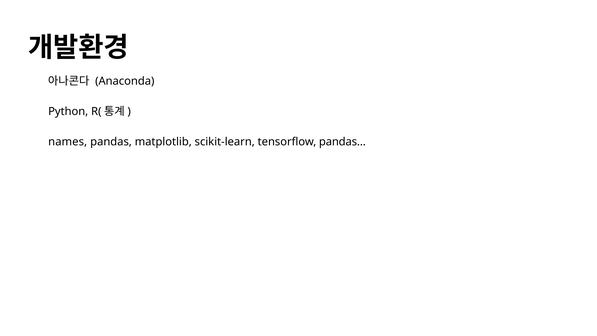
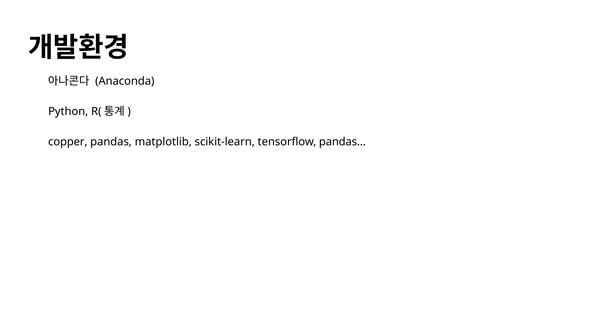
names: names -> copper (68, 142)
